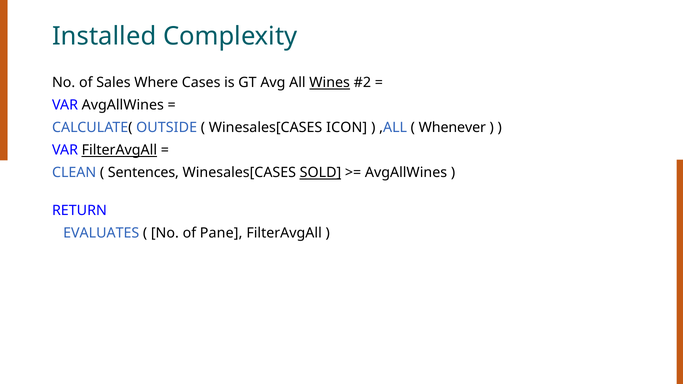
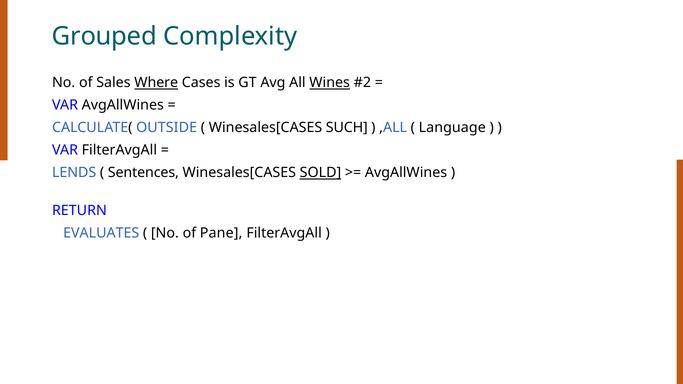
Installed: Installed -> Grouped (104, 36)
Where underline: none -> present (156, 83)
ICON: ICON -> SUCH (347, 128)
Whenever: Whenever -> Language (452, 128)
FilterAvgAll underline: present -> none (119, 150)
CLEAN: CLEAN -> LENDS (74, 173)
